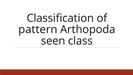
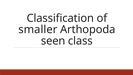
pattern: pattern -> smaller (38, 29)
